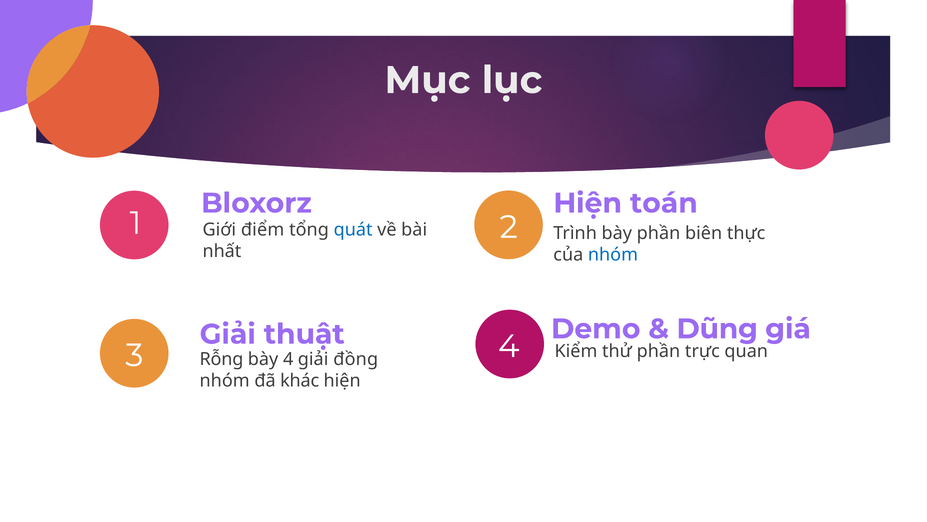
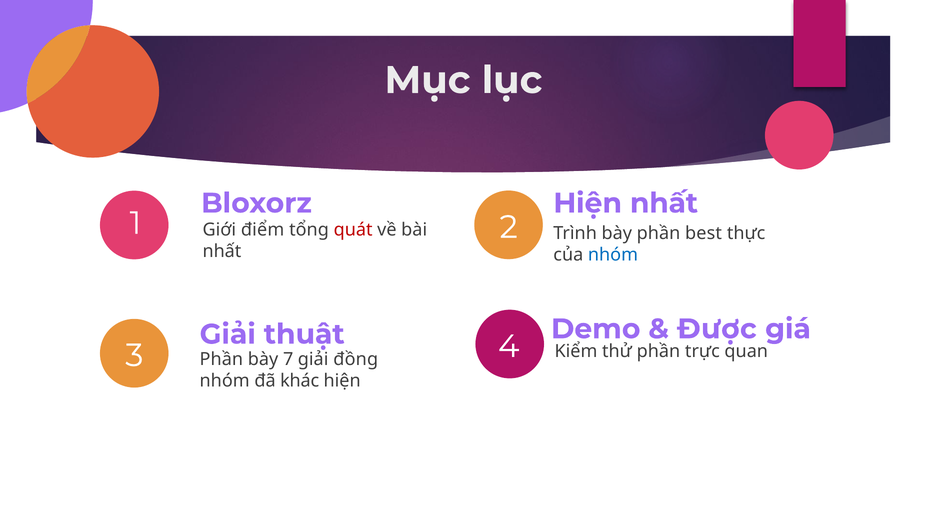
Hiện toán: toán -> nhất (664, 203)
quát colour: blue -> red (353, 230)
biên: biên -> best (704, 233)
Dũng: Dũng -> Được (717, 329)
3 Rỗng: Rỗng -> Phần (221, 359)
bày 4: 4 -> 7 (288, 359)
